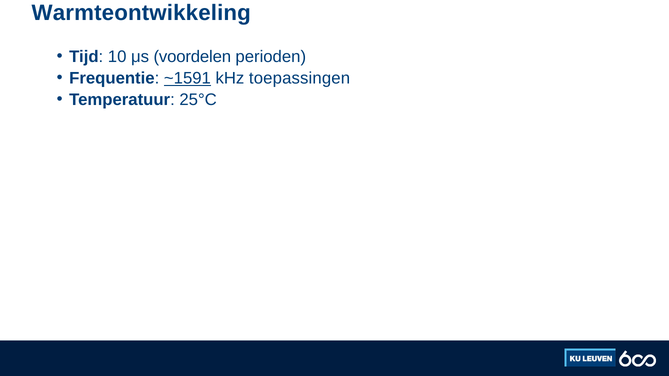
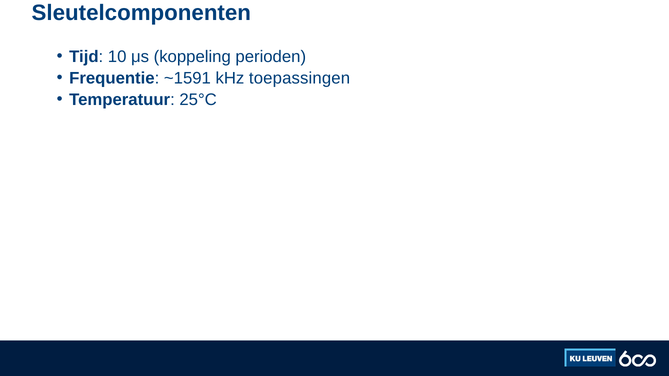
Warmteontwikkeling: Warmteontwikkeling -> Sleutelcomponenten (141, 13)
voordelen: voordelen -> koppeling (192, 57)
~1591 underline: present -> none (187, 78)
